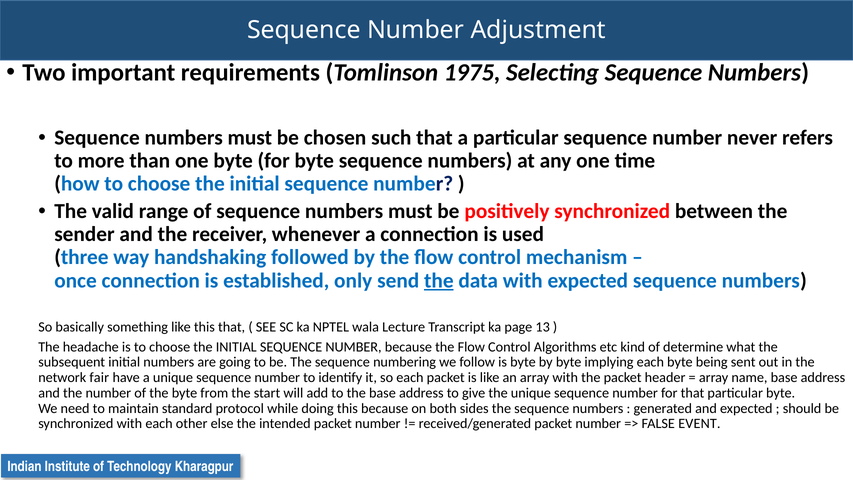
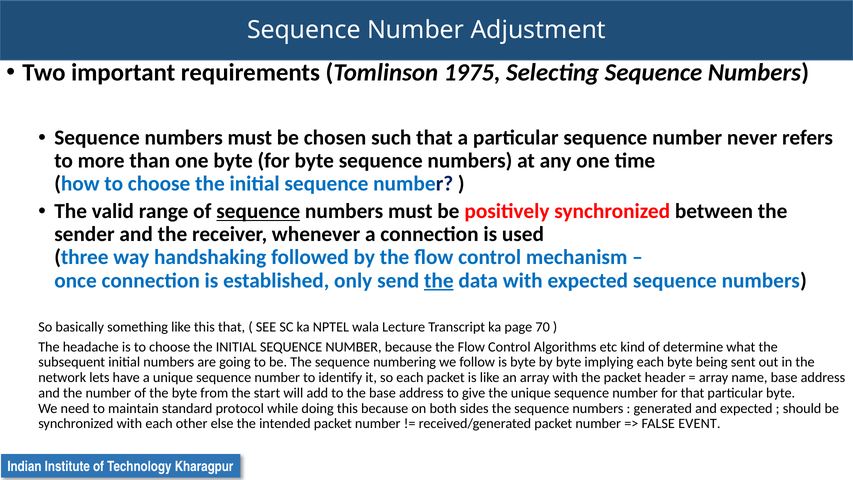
sequence underline: none -> present (258, 211)
13: 13 -> 70 (543, 327)
fair: fair -> lets (99, 377)
